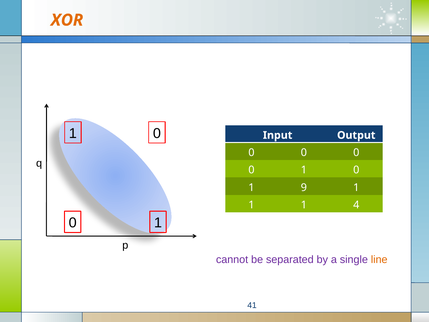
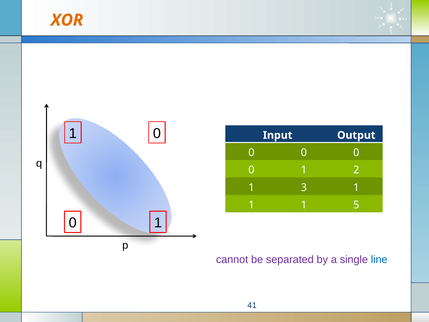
1 0: 0 -> 2 (356, 170)
9: 9 -> 3 (304, 187)
4: 4 -> 5 (356, 205)
line colour: orange -> blue (379, 260)
